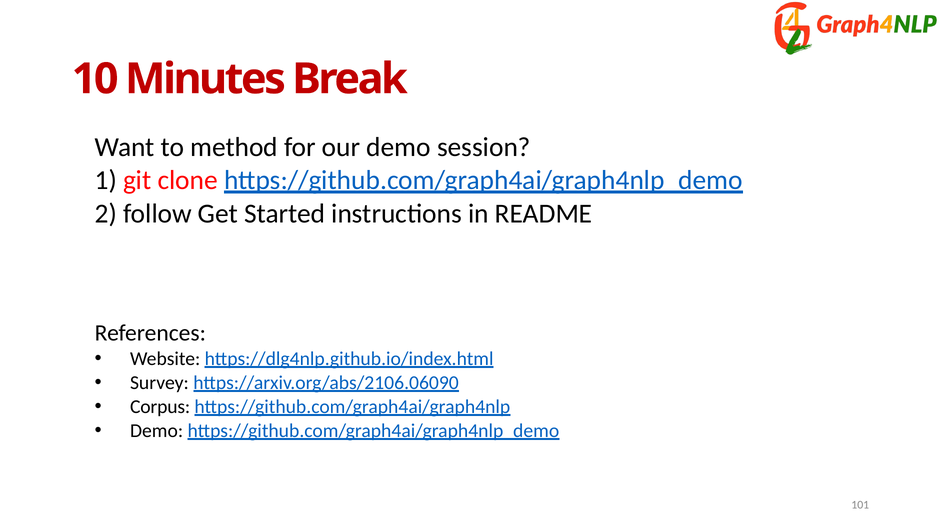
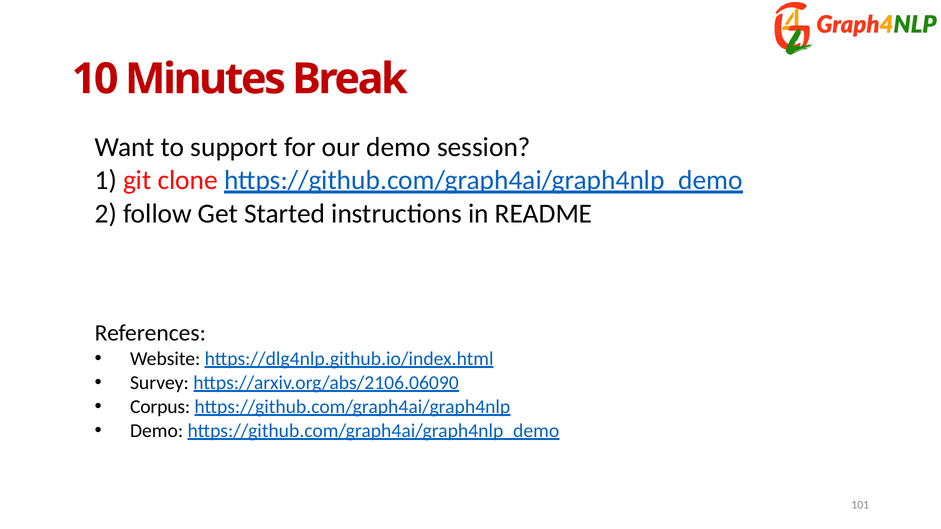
method: method -> support (234, 147)
